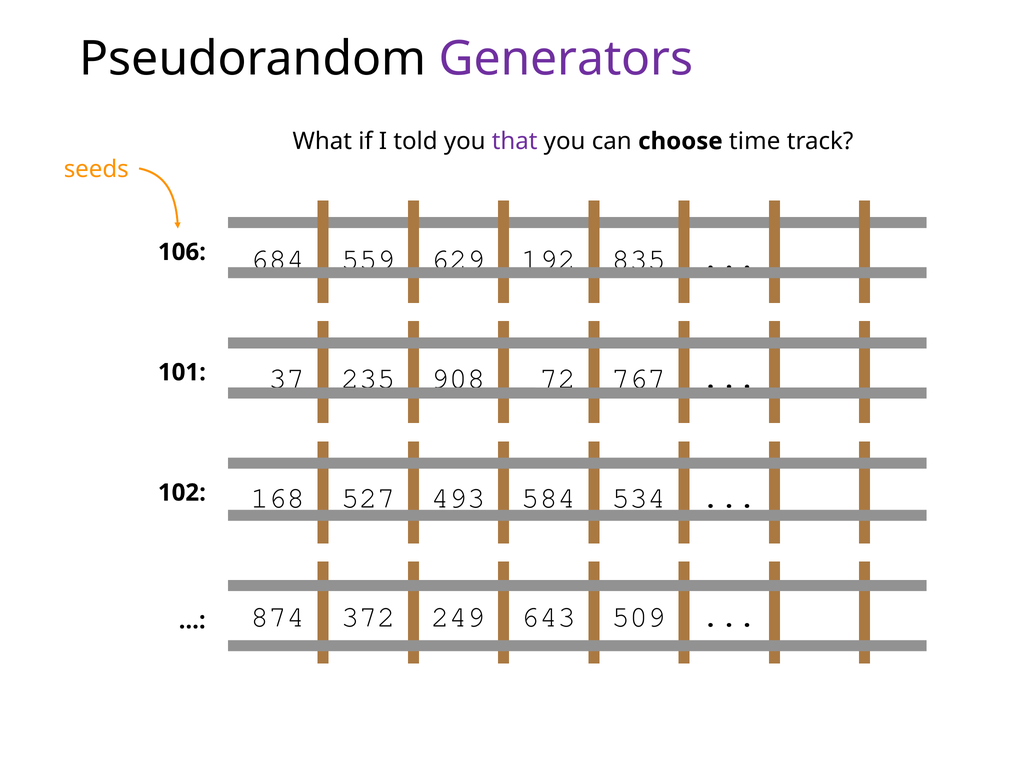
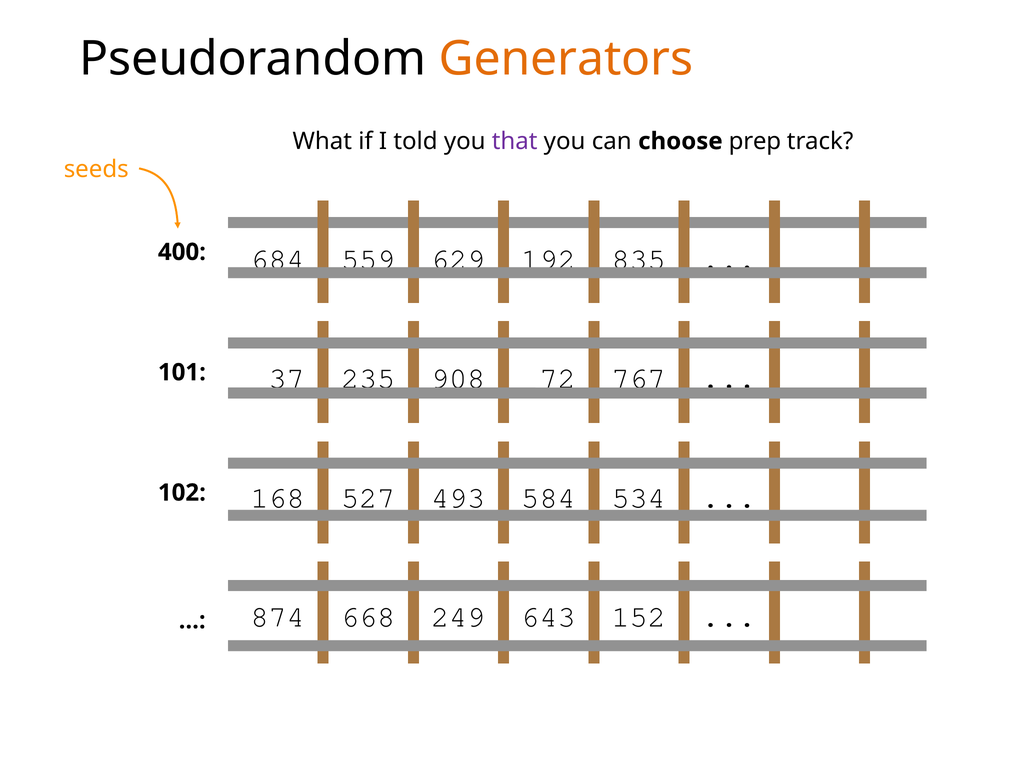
Generators colour: purple -> orange (566, 59)
time: time -> prep (755, 141)
106: 106 -> 400 (182, 252)
372: 372 -> 668 (368, 617)
509: 509 -> 152 (639, 617)
